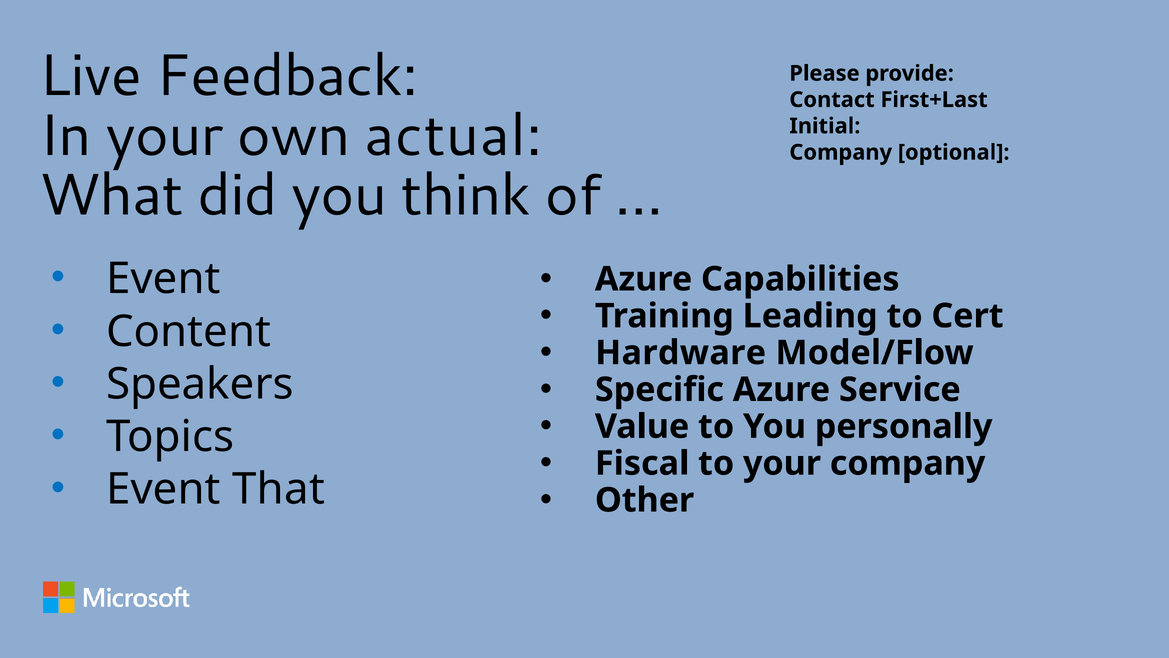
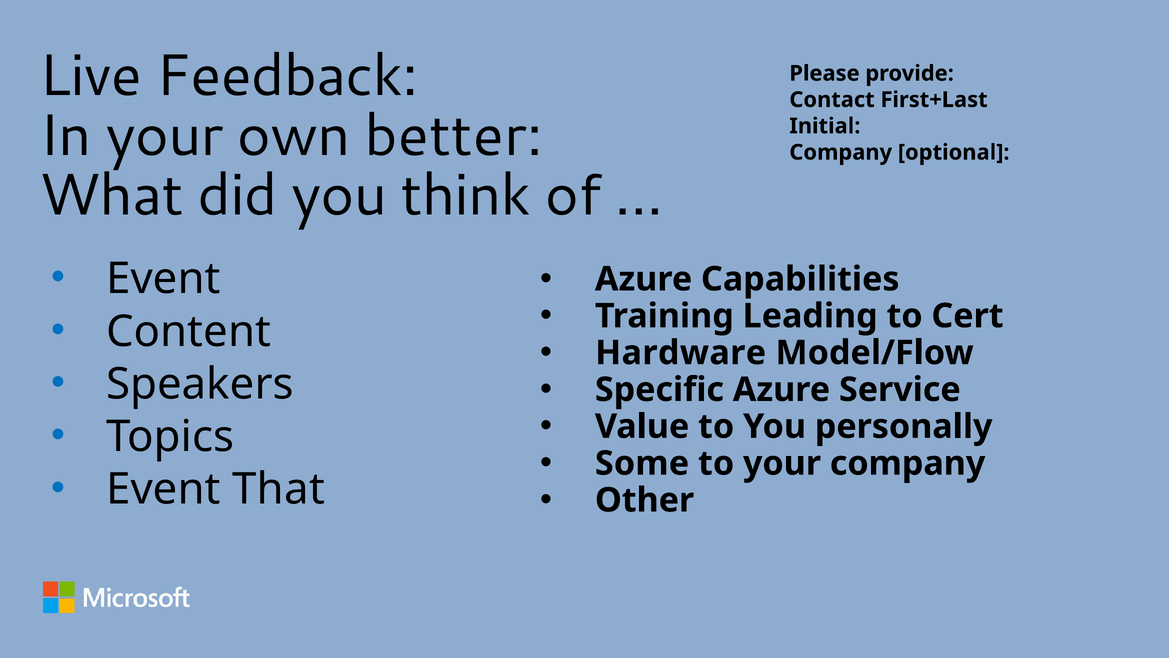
actual: actual -> better (454, 136)
Fiscal: Fiscal -> Some (642, 463)
